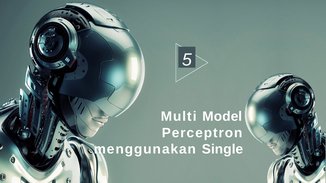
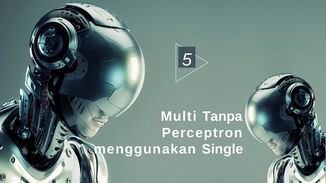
Model: Model -> Tanpa (222, 117)
